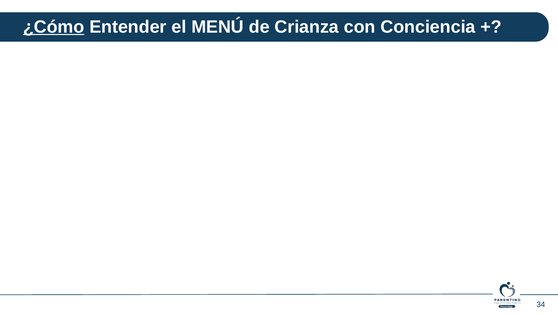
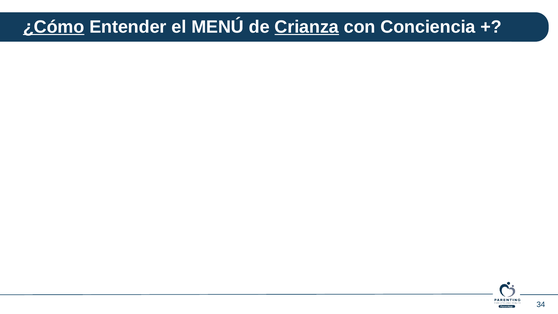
Crianza underline: none -> present (307, 27)
